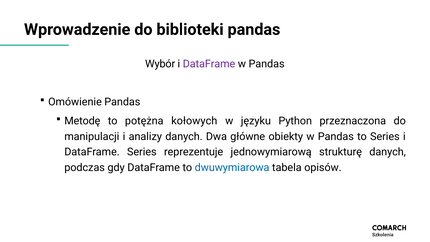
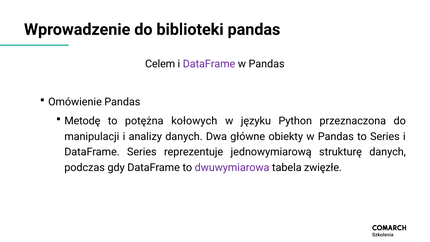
Wybór: Wybór -> Celem (160, 64)
dwuwymiarowa colour: blue -> purple (232, 167)
opisów: opisów -> zwięzłe (323, 167)
